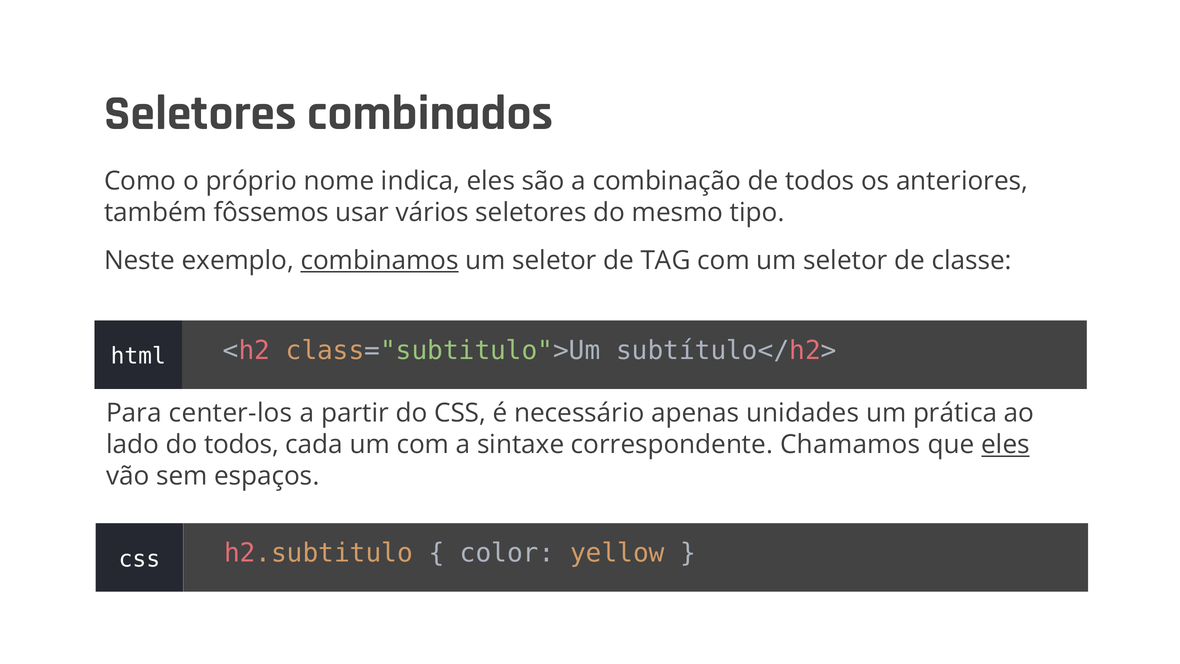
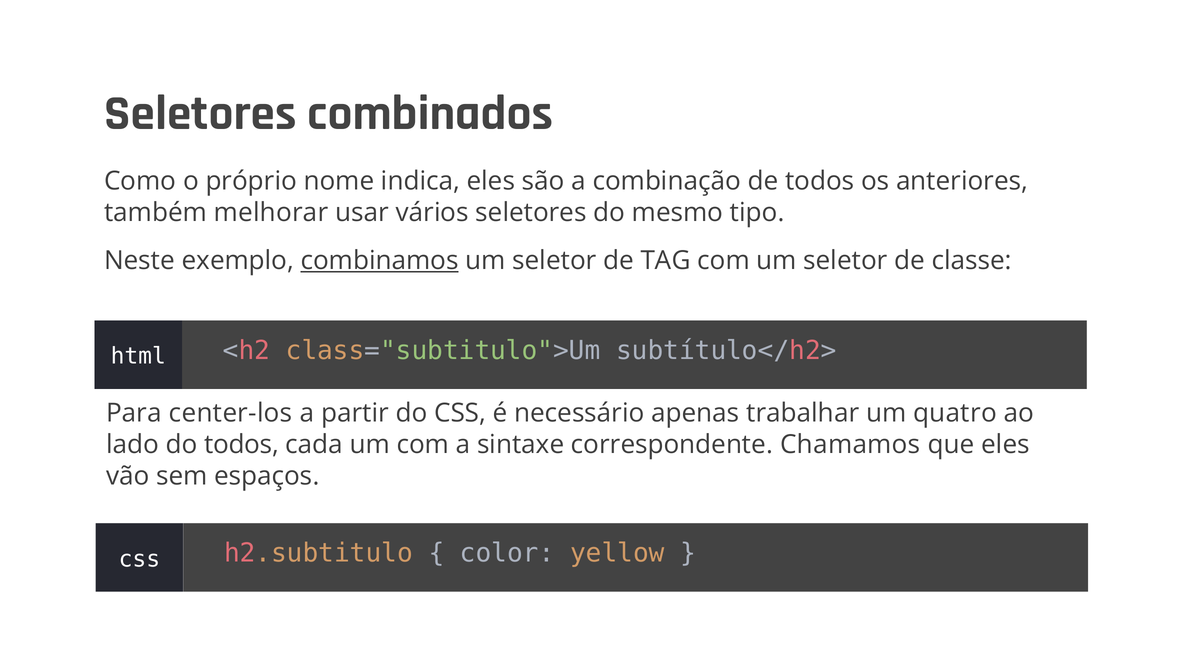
fôssemos: fôssemos -> melhorar (271, 212)
unidades: unidades -> trabalhar (803, 413)
prática: prática -> quatro (955, 413)
eles underline: present -> none (1005, 445)
